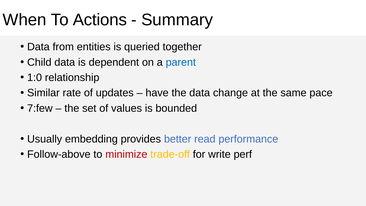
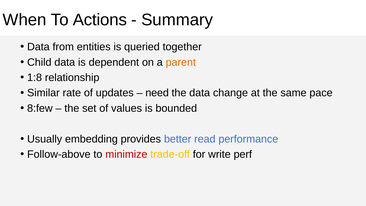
parent colour: blue -> orange (181, 62)
1:0: 1:0 -> 1:8 (35, 78)
have: have -> need (157, 93)
7:few: 7:few -> 8:few (40, 108)
